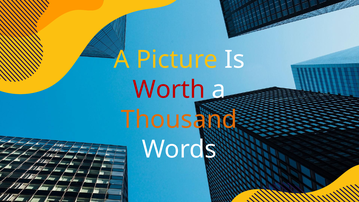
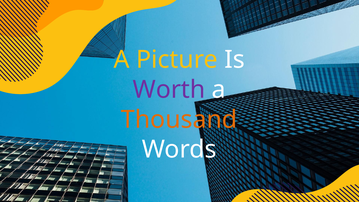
Worth colour: red -> purple (169, 90)
